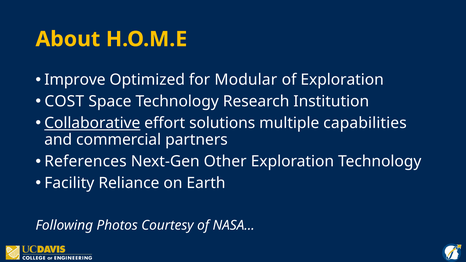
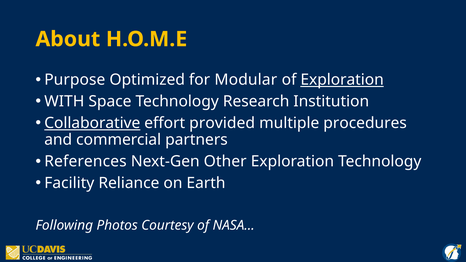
Improve: Improve -> Purpose (75, 80)
Exploration underline: none -> present (342, 80)
COST: COST -> WITH (64, 101)
solutions: solutions -> provided (222, 123)
capabilities: capabilities -> procedures (365, 123)
